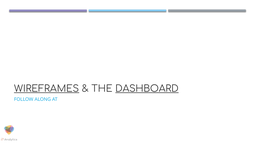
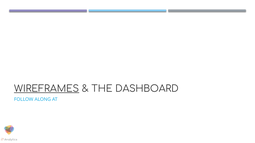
DASHBOARD underline: present -> none (147, 89)
